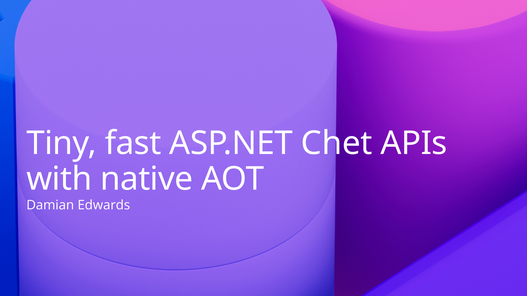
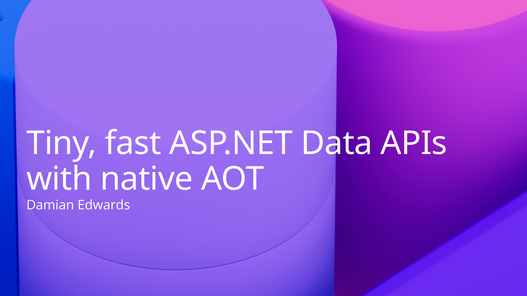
Chet: Chet -> Data (337, 144)
